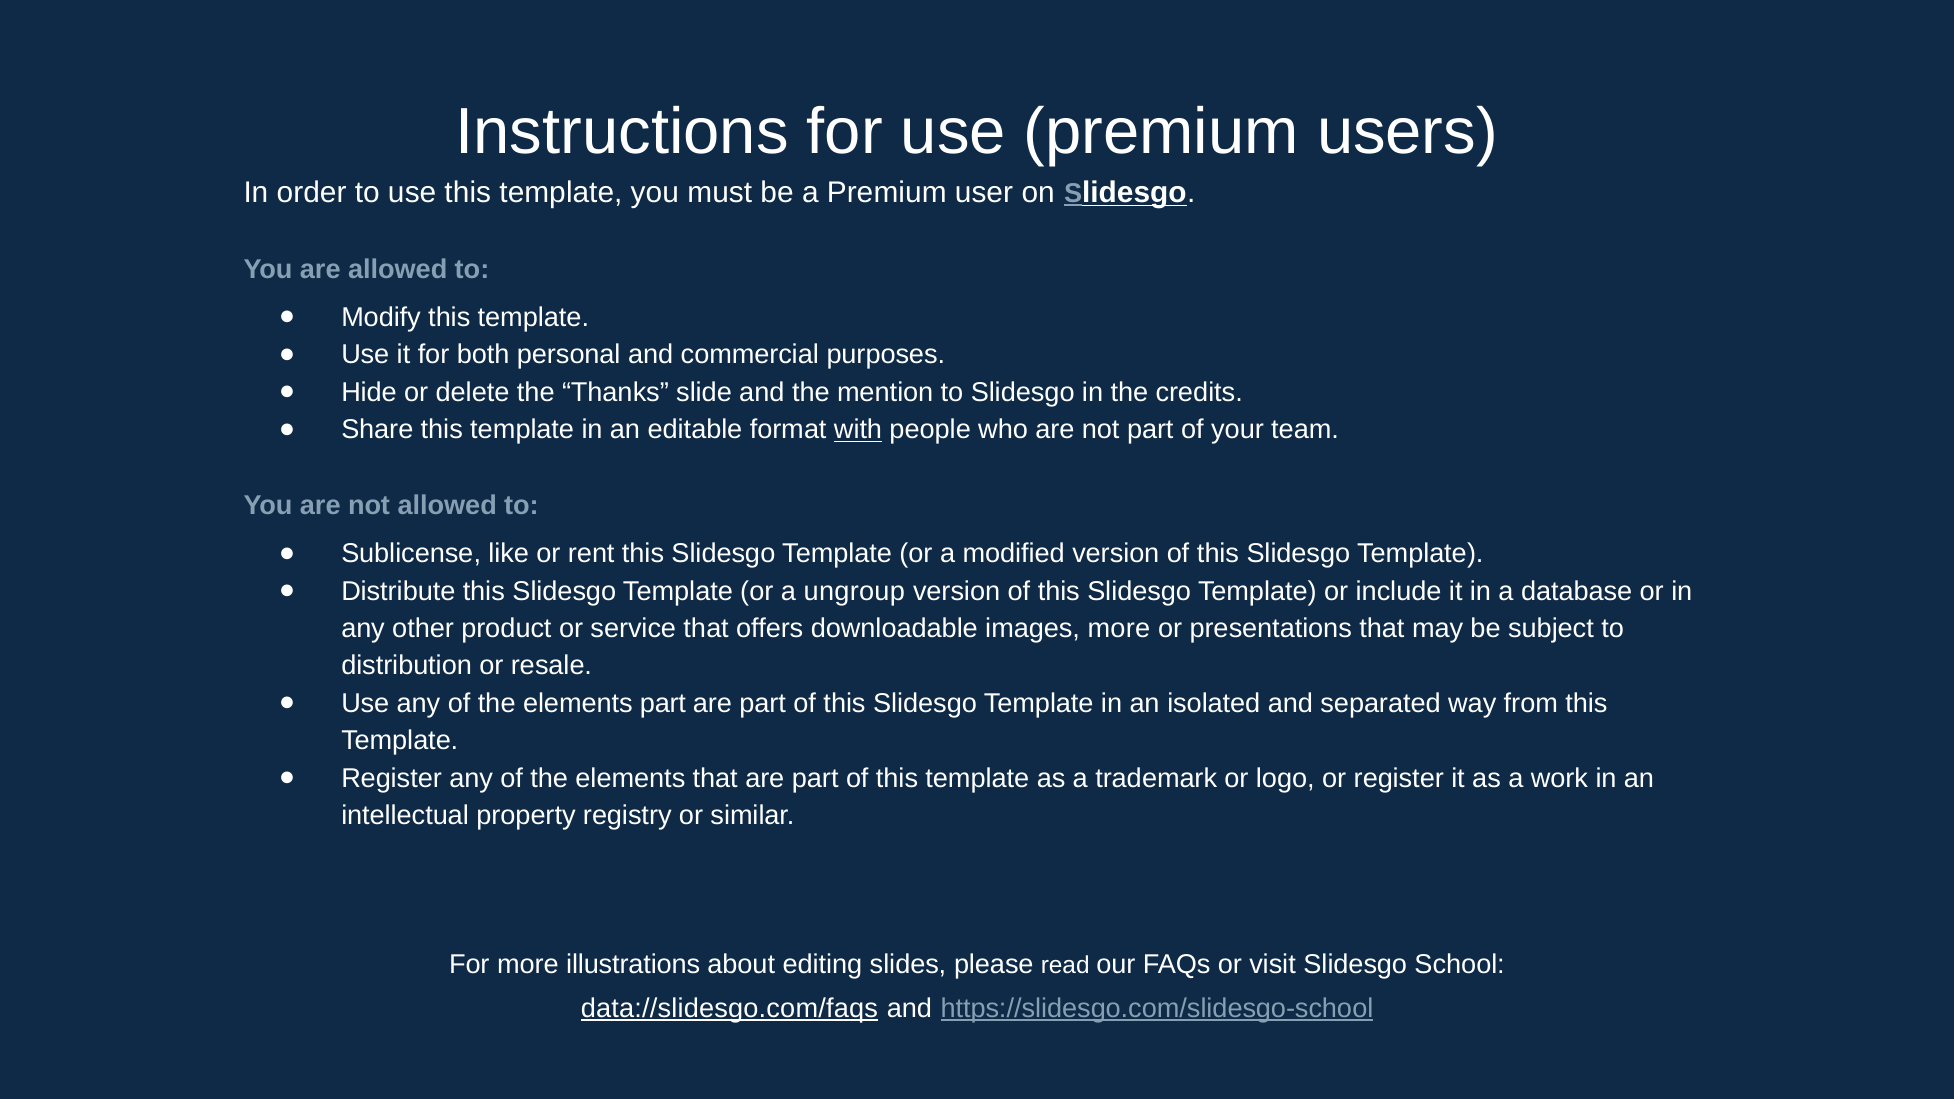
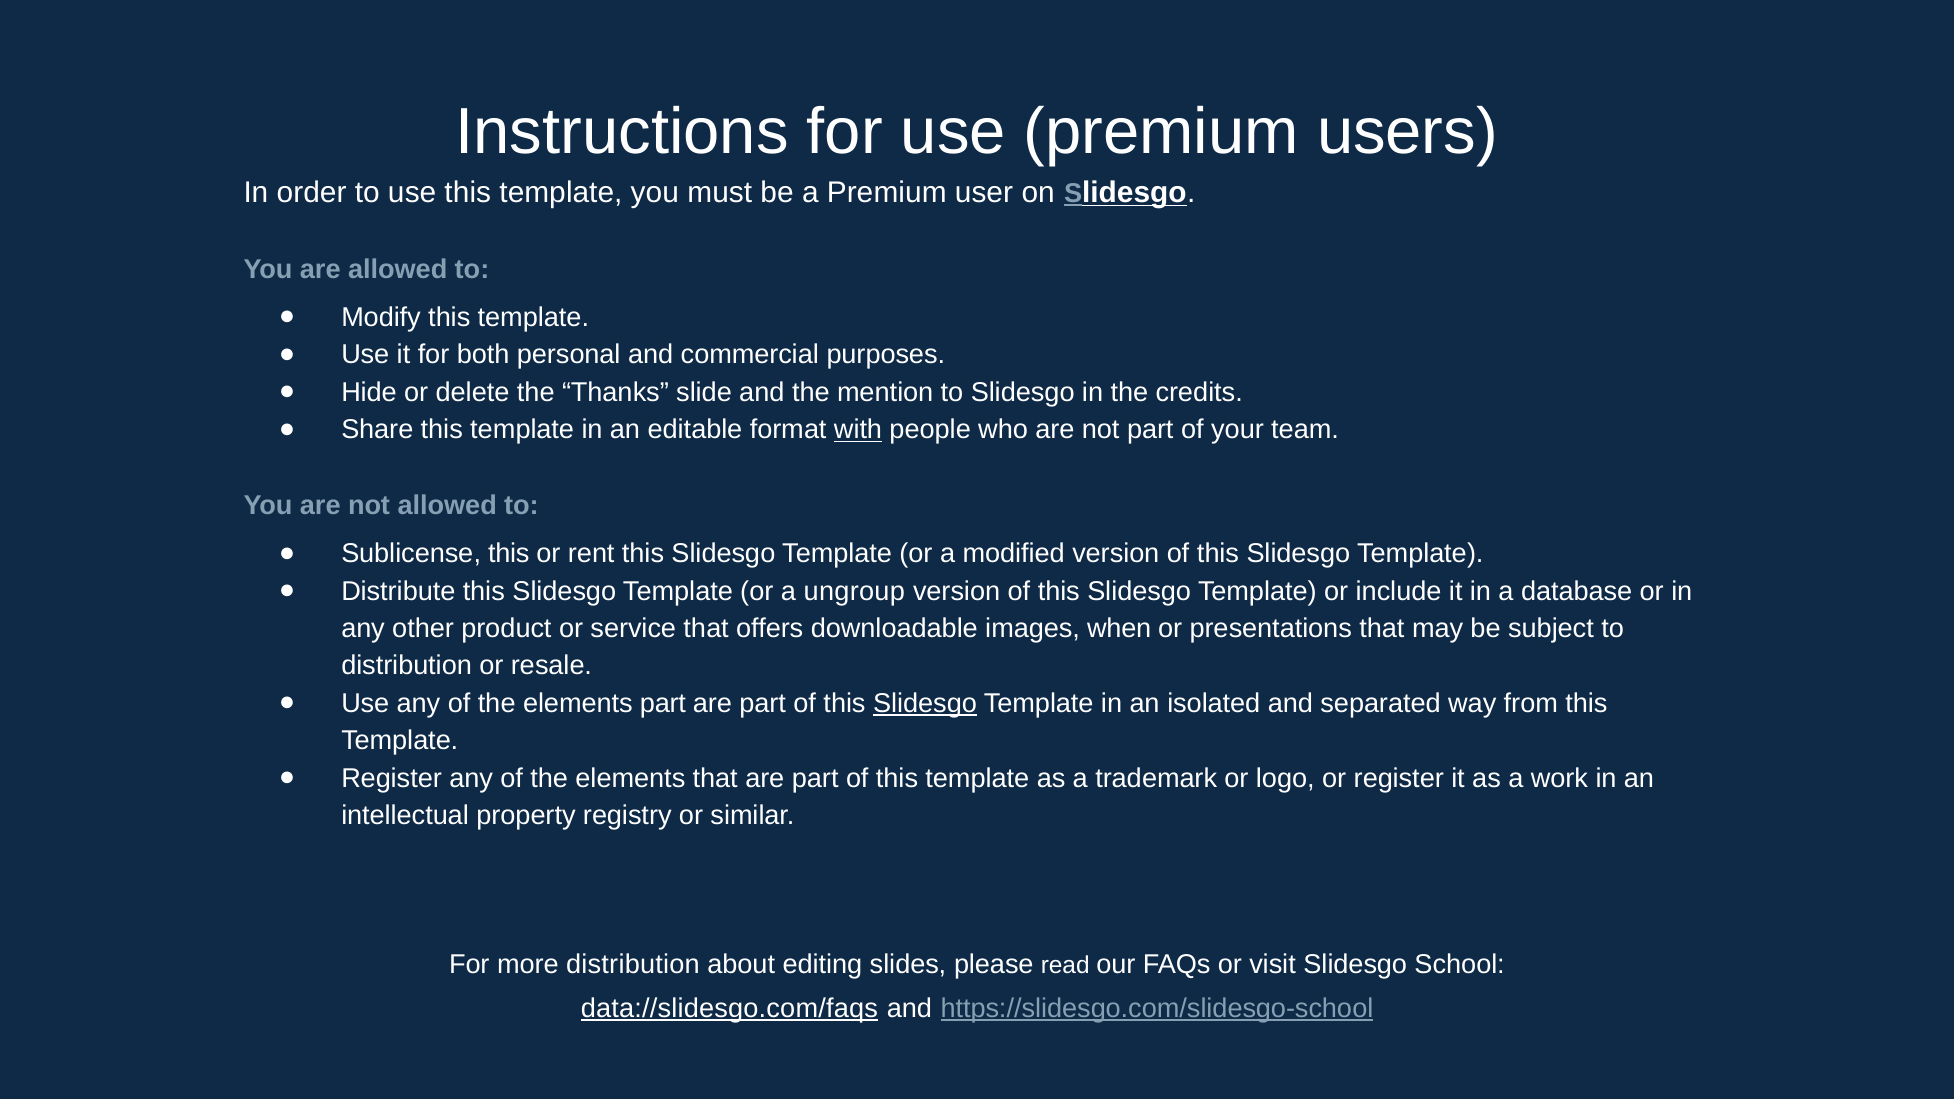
Sublicense like: like -> this (509, 554)
images more: more -> when (1119, 629)
Slidesgo underline: none -> present (925, 704)
more illustrations: illustrations -> distribution (633, 965)
